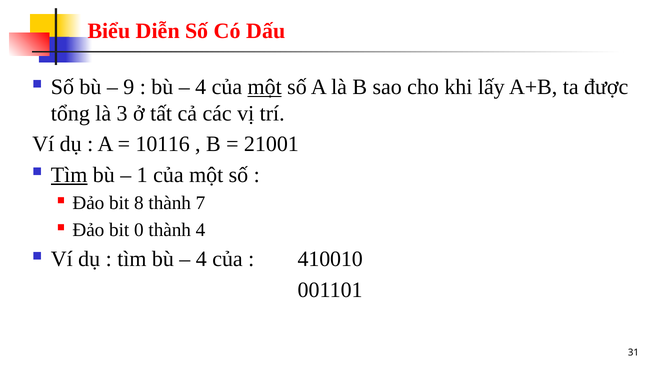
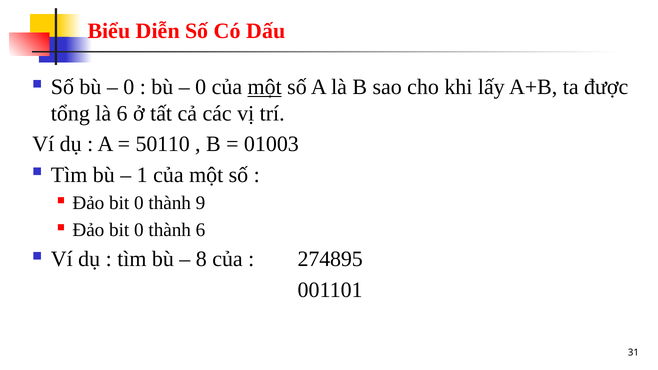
9: 9 -> 0 (129, 87)
4: 4 -> 0 (201, 87)
là 3: 3 -> 6 (122, 113)
10116: 10116 -> 50110 (163, 144)
21001: 21001 -> 01003 (271, 144)
Tìm underline: present -> none (69, 175)
8: 8 -> 0 (139, 203)
7: 7 -> 9 (201, 203)
thành 4: 4 -> 6 (201, 230)
4: 4 -> 8 (201, 259)
410010: 410010 -> 274895 (330, 259)
